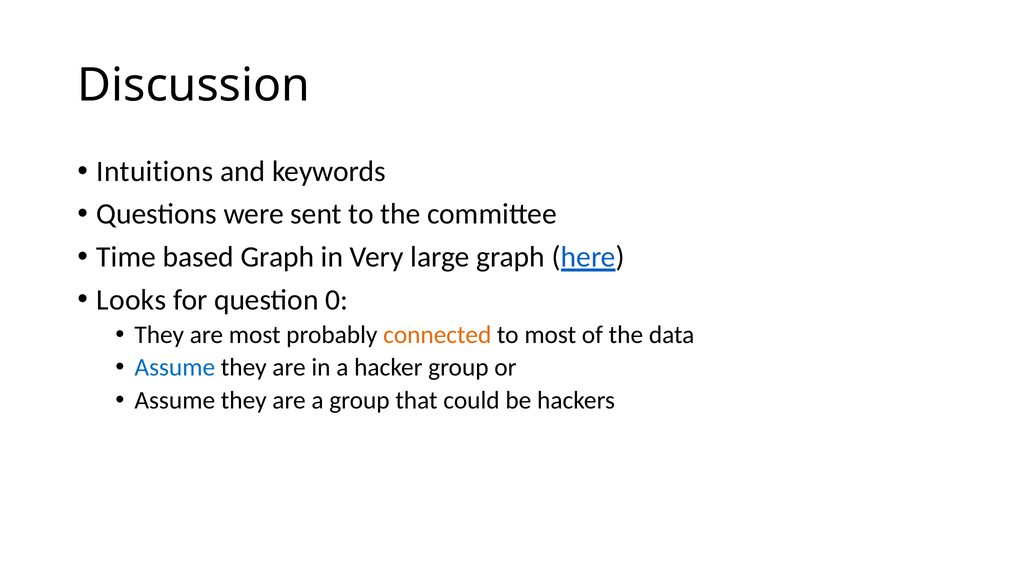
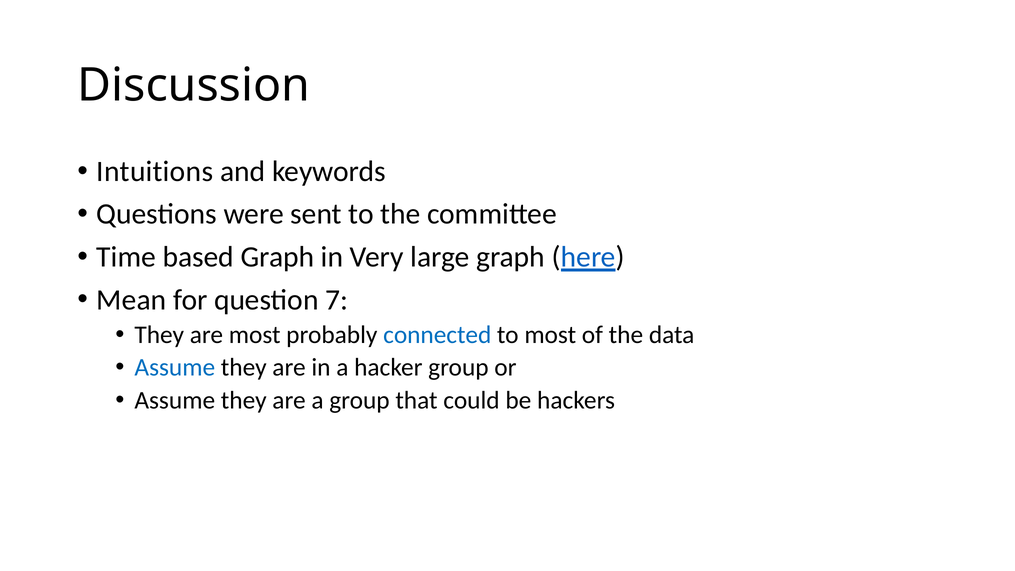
Looks: Looks -> Mean (131, 300)
0: 0 -> 7 (337, 300)
connected colour: orange -> blue (437, 335)
